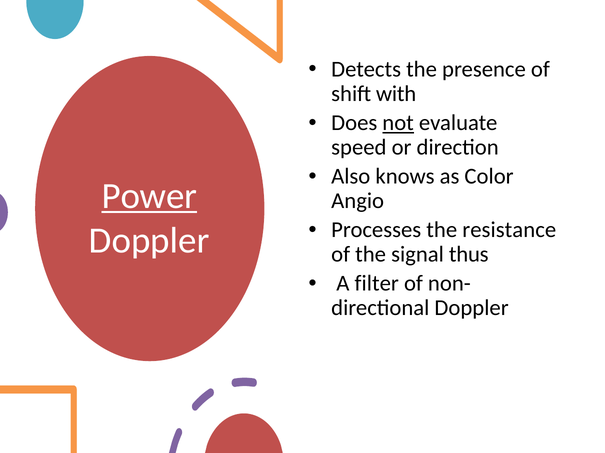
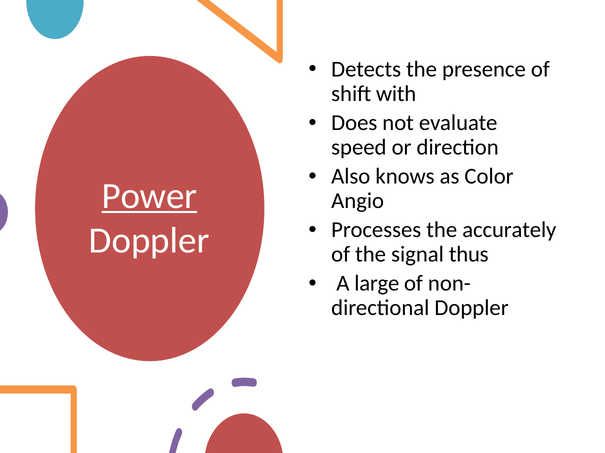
not underline: present -> none (398, 123)
resistance: resistance -> accurately (509, 230)
filter: filter -> large (377, 284)
